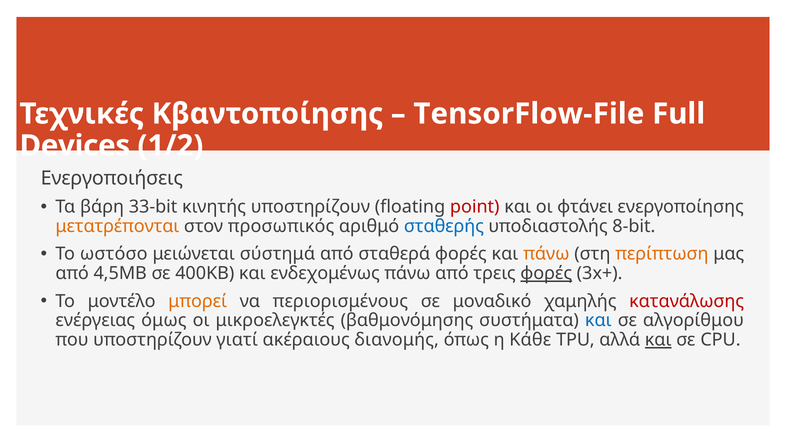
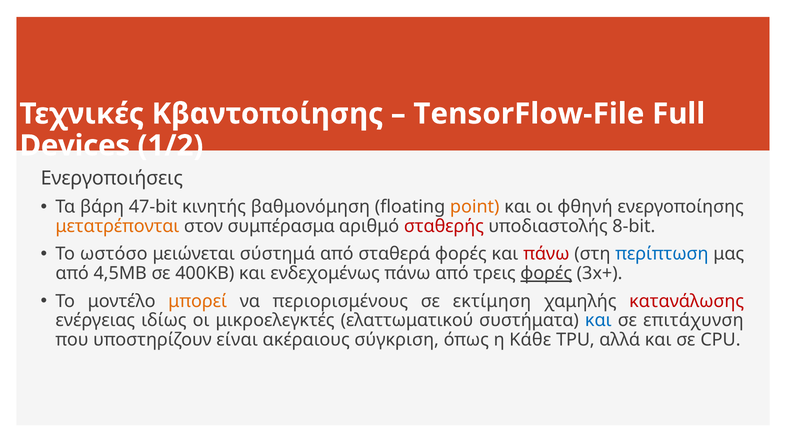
33-bit: 33-bit -> 47-bit (153, 207)
κινητής υποστηρίζουν: υποστηρίζουν -> βαθμονόμηση (310, 207)
point colour: red -> orange (475, 207)
φτάνει: φτάνει -> φθηνή (585, 207)
προσωπικός: προσωπικός -> συμπέρασμα (281, 226)
σταθερής colour: blue -> red (444, 226)
πάνω colour: orange -> red (546, 254)
περίπτωση colour: orange -> blue (662, 254)
μοναδικό: μοναδικό -> εκτίμηση (492, 301)
όμως: όμως -> ιδίως (164, 321)
βαθμονόμησης: βαθμονόμησης -> ελαττωματικού (407, 321)
αλγορίθμου: αλγορίθμου -> επιτάχυνση (693, 321)
γιατί: γιατί -> είναι (237, 340)
διανομής: διανομής -> σύγκριση (397, 340)
και underline: present -> none (658, 340)
